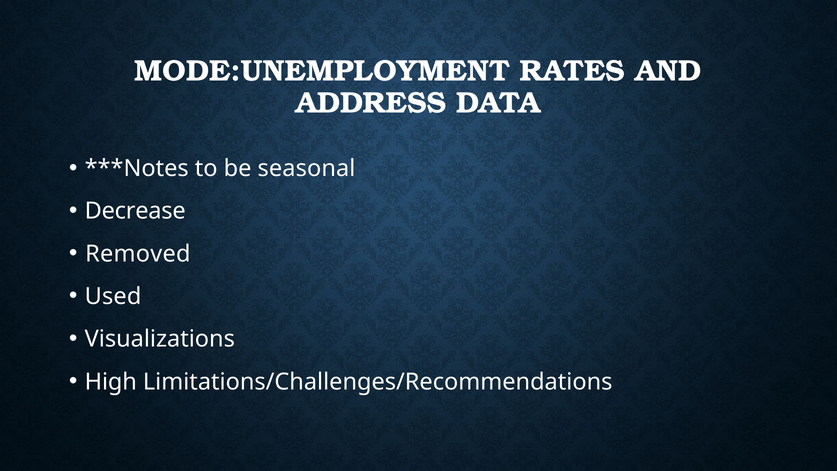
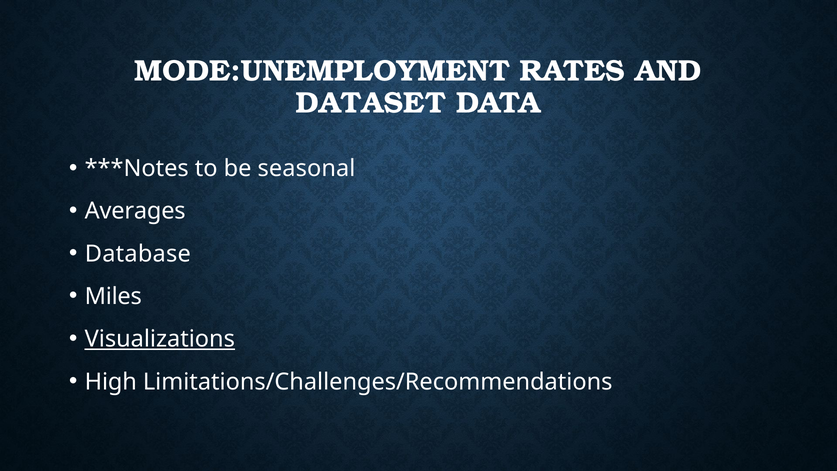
ADDRESS: ADDRESS -> DATASET (371, 103)
Decrease: Decrease -> Averages (135, 211)
Removed: Removed -> Database (138, 254)
Used: Used -> Miles (113, 296)
Visualizations underline: none -> present (160, 339)
